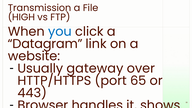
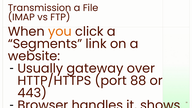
HIGH: HIGH -> IMAP (21, 17)
you colour: blue -> orange (60, 32)
Datagram: Datagram -> Segments (45, 44)
65: 65 -> 88 (138, 81)
